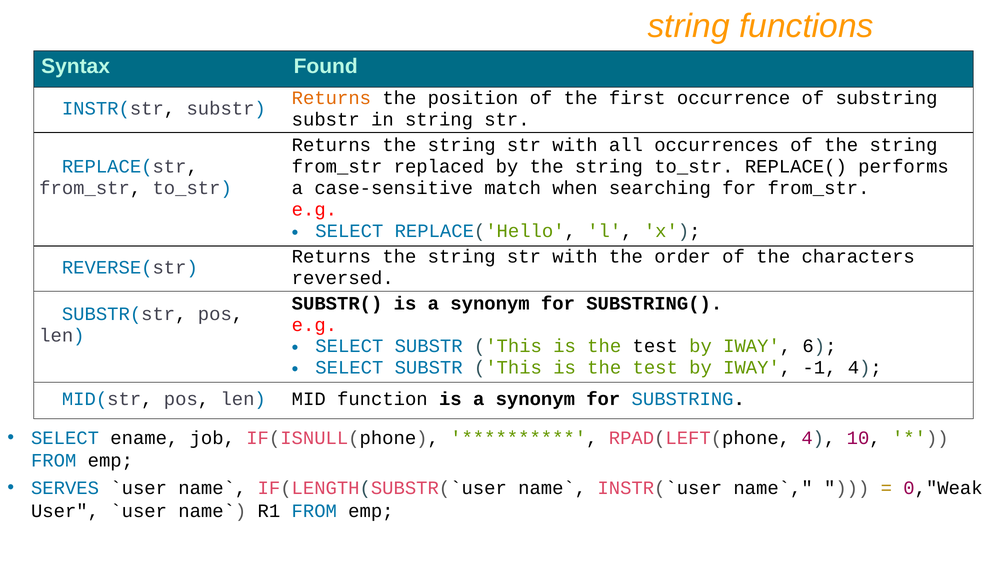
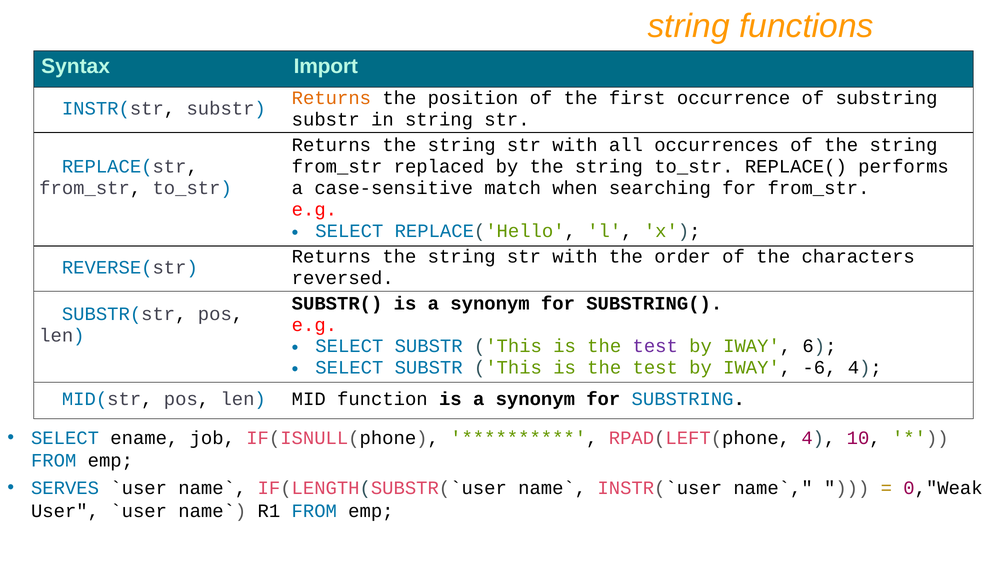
Found: Found -> Import (326, 66)
test colour: black -> purple (655, 346)
-1: -1 -> -6 (819, 367)
